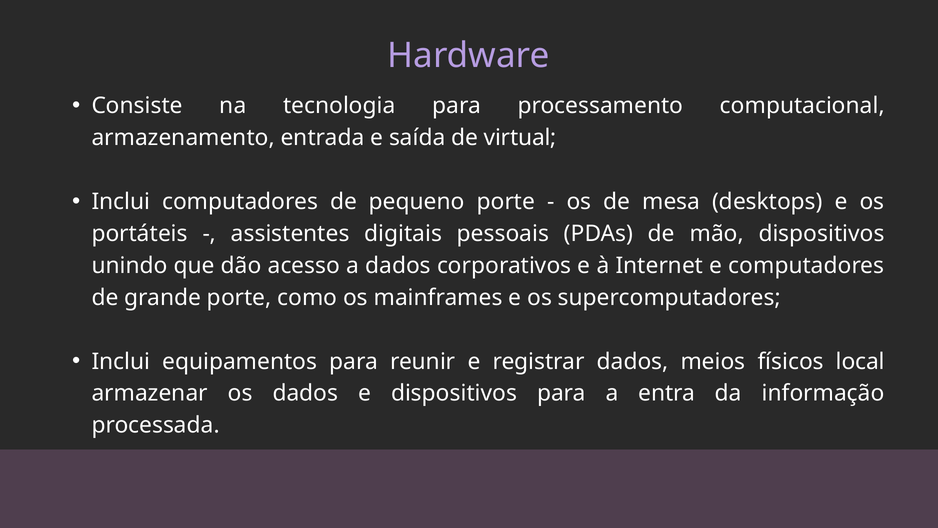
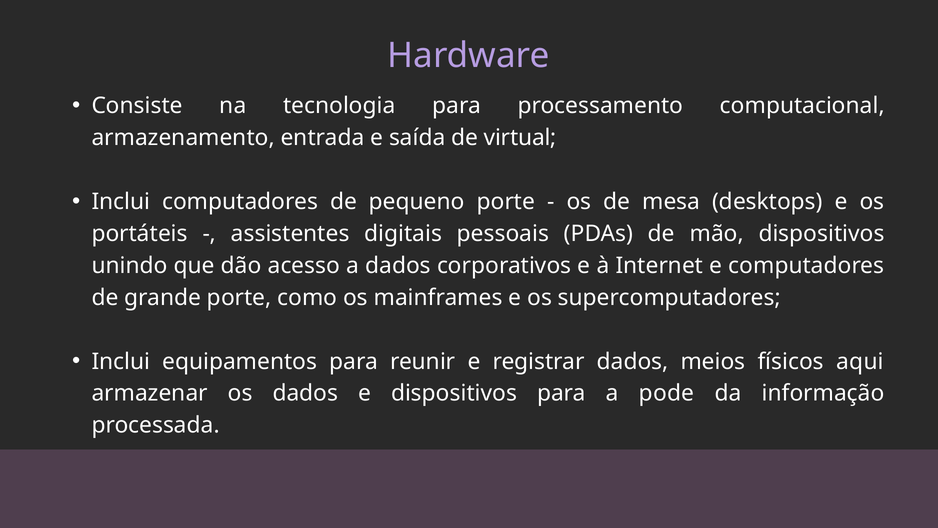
local: local -> aqui (860, 361)
entra: entra -> pode (667, 393)
